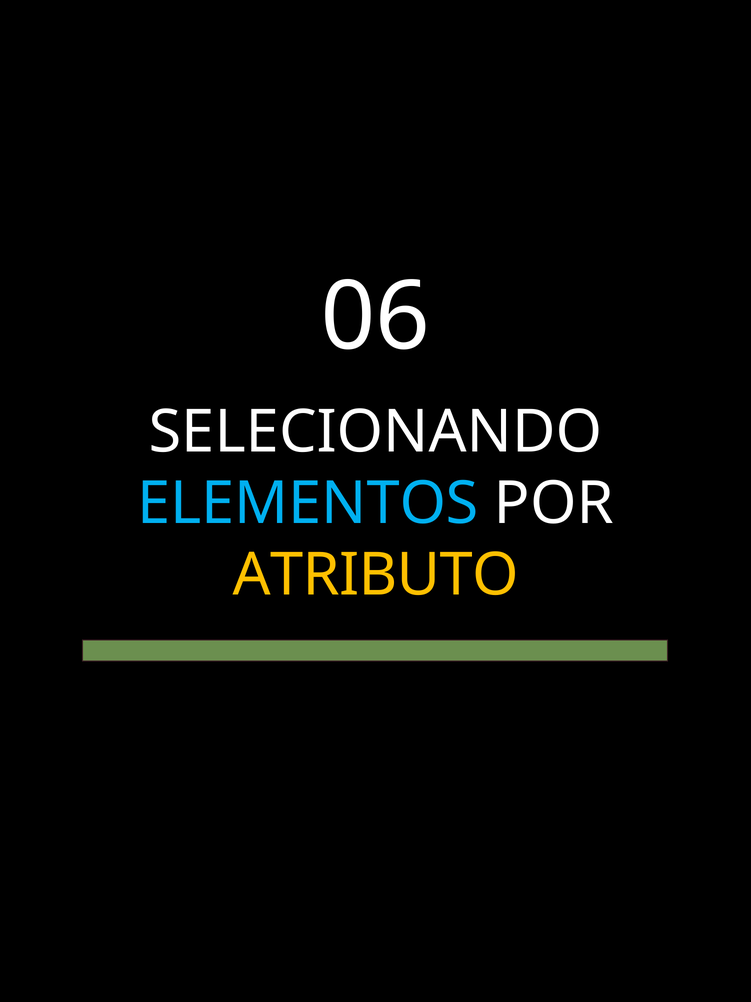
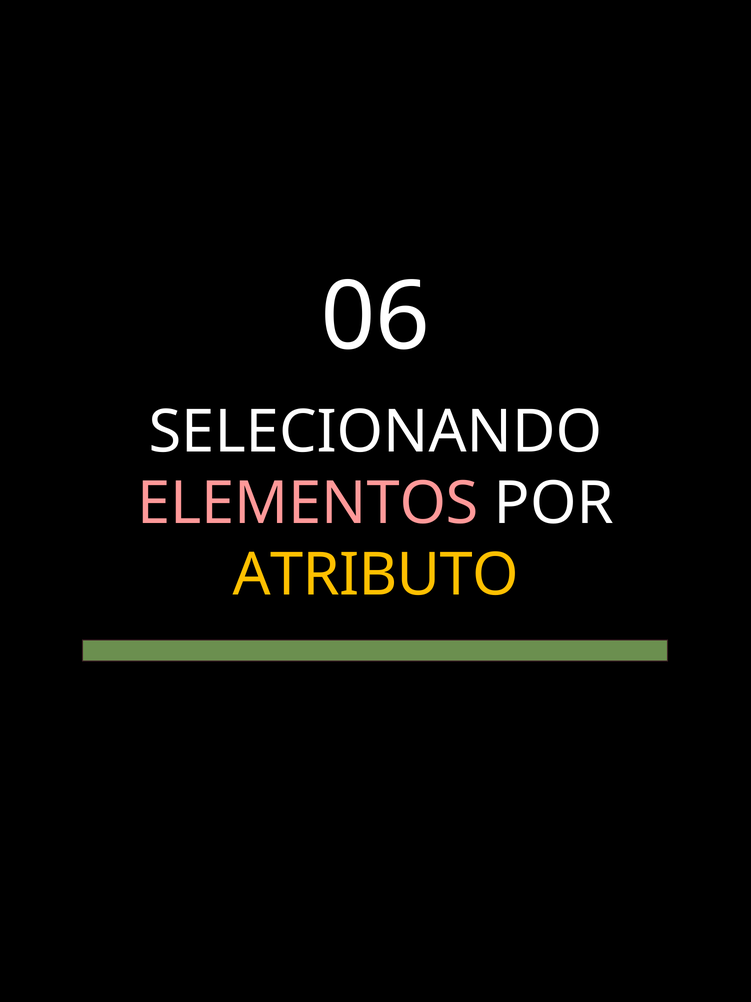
ELEMENTOS colour: light blue -> pink (308, 503)
